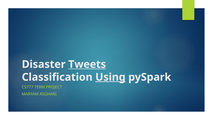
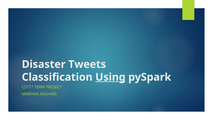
Tweets underline: present -> none (87, 64)
